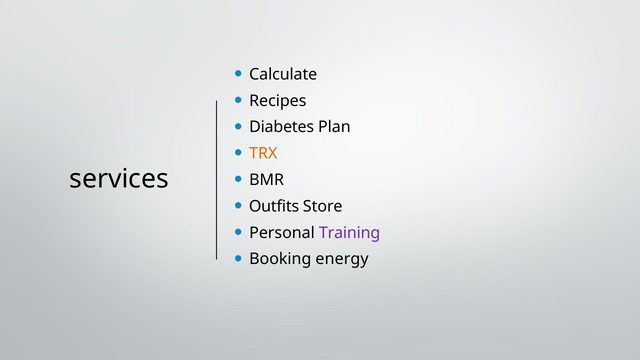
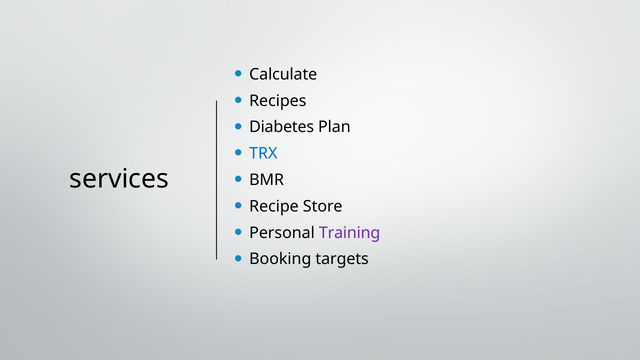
TRX colour: orange -> blue (263, 154)
Outfits: Outfits -> Recipe (274, 206)
energy: energy -> targets (342, 259)
